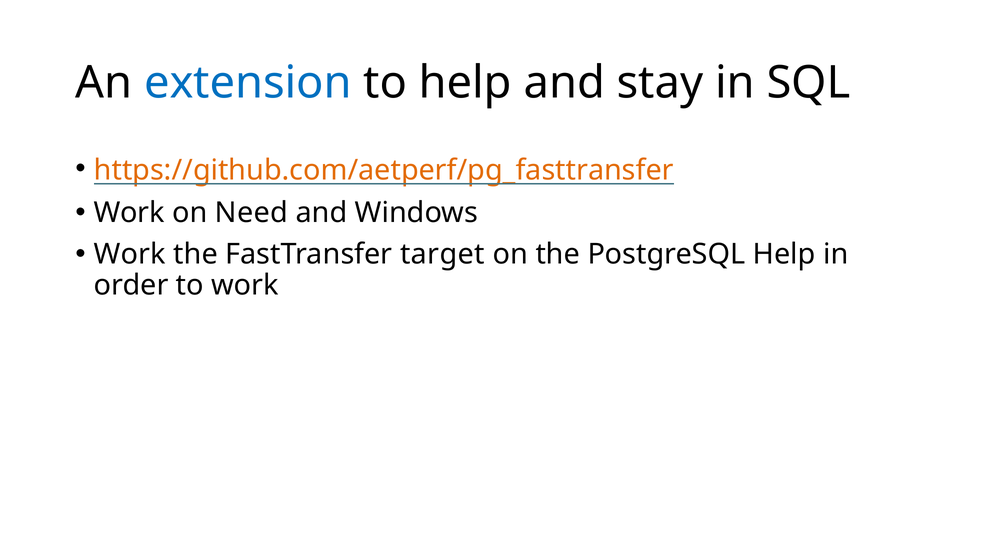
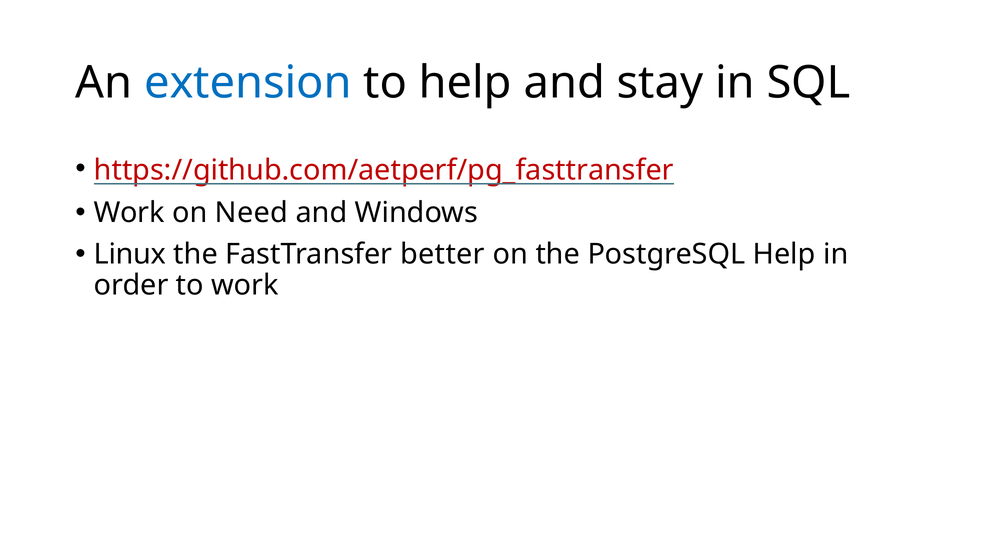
https://github.com/aetperf/pg_fasttransfer colour: orange -> red (384, 170)
Work: Work -> Linux (130, 254)
target: target -> better (442, 254)
